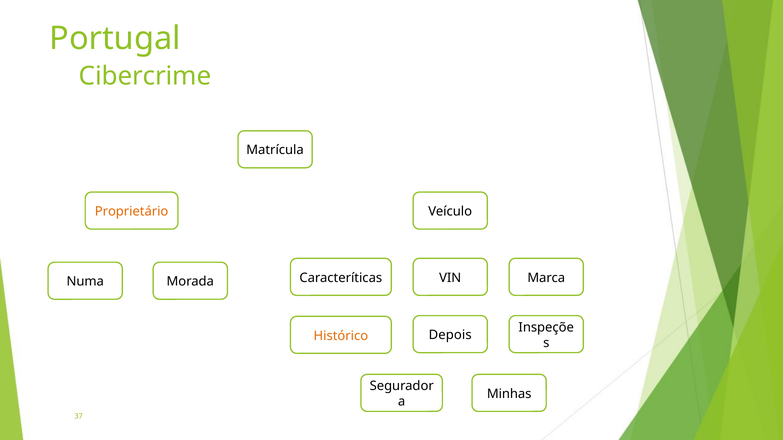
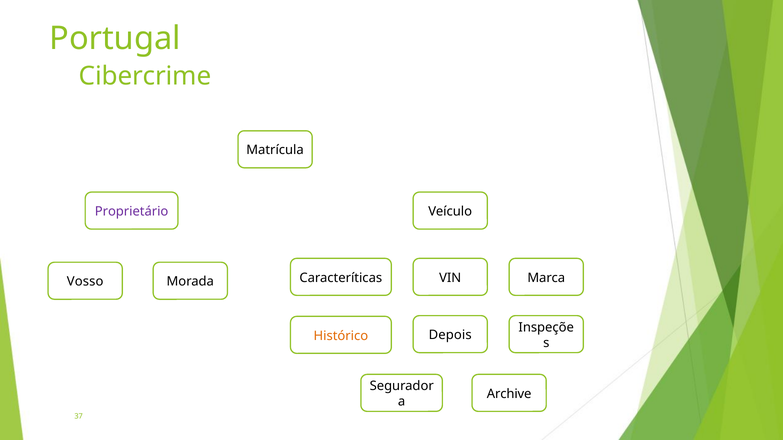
Proprietário colour: orange -> purple (132, 212)
Numa: Numa -> Vosso (85, 282)
Minhas: Minhas -> Archive (509, 394)
